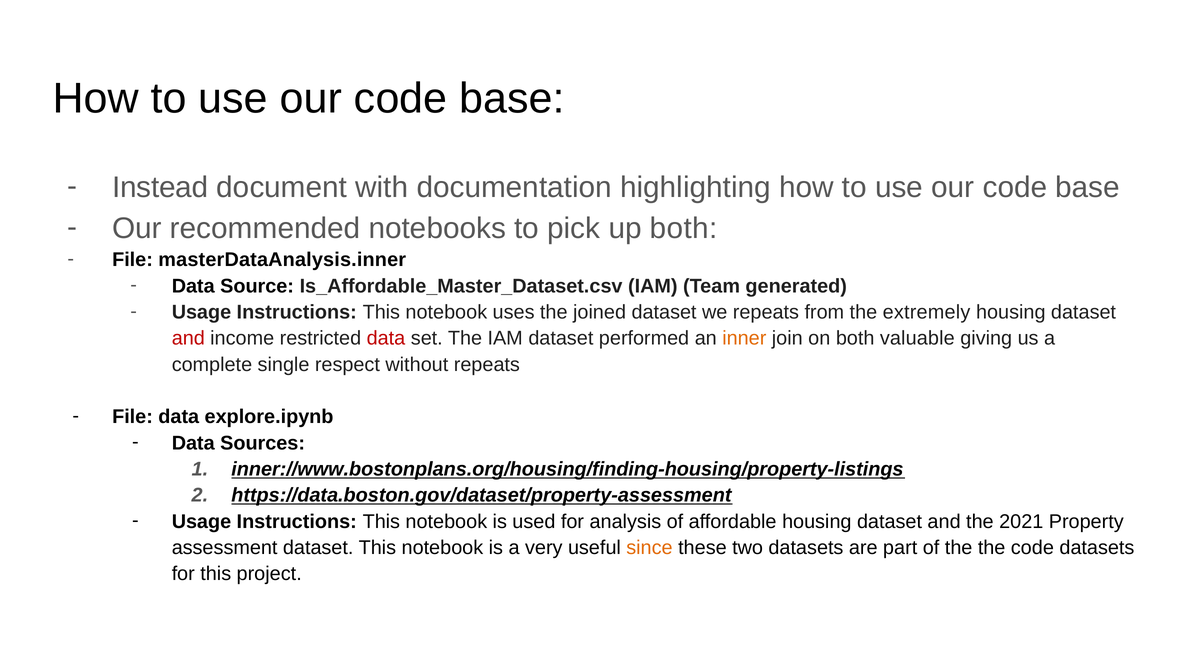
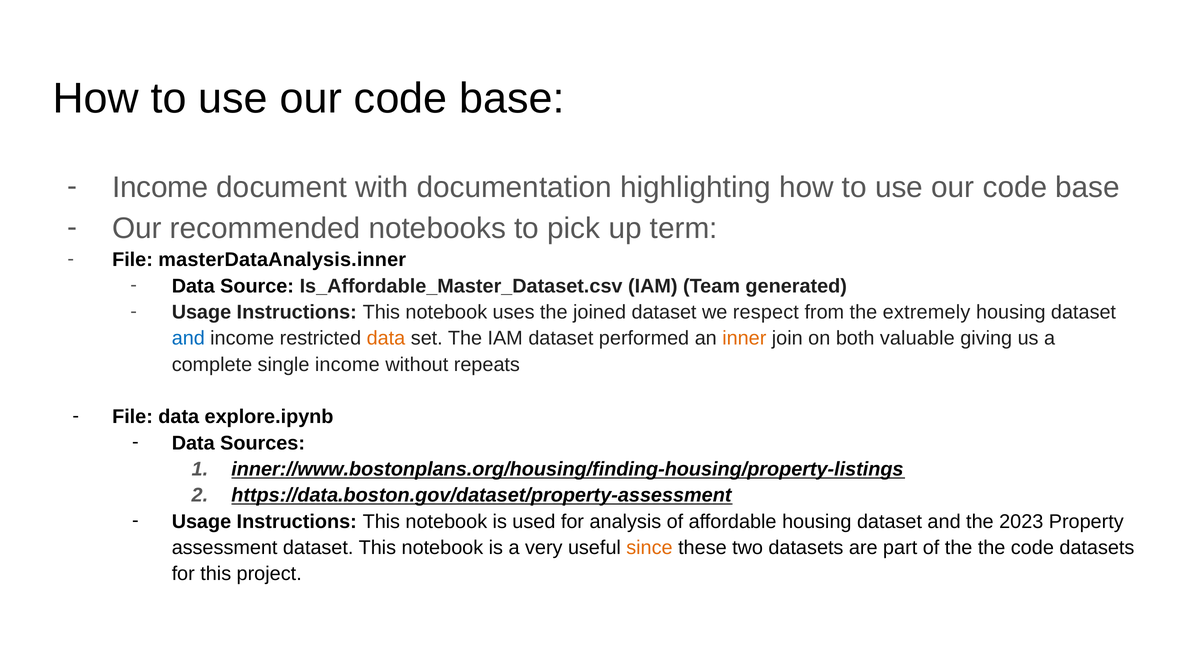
Instead: Instead -> Income (160, 187)
up both: both -> term (684, 229)
we repeats: repeats -> respect (766, 312)
and colour: red -> blue (188, 339)
data colour: red -> orange (386, 339)
single respect: respect -> income (347, 365)
2021: 2021 -> 2023 (1021, 522)
